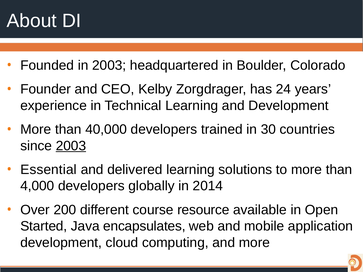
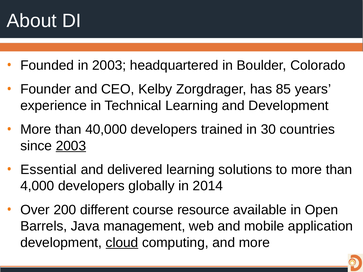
24: 24 -> 85 (283, 89)
Started: Started -> Barrels (44, 226)
encapsulates: encapsulates -> management (144, 226)
cloud underline: none -> present (122, 243)
